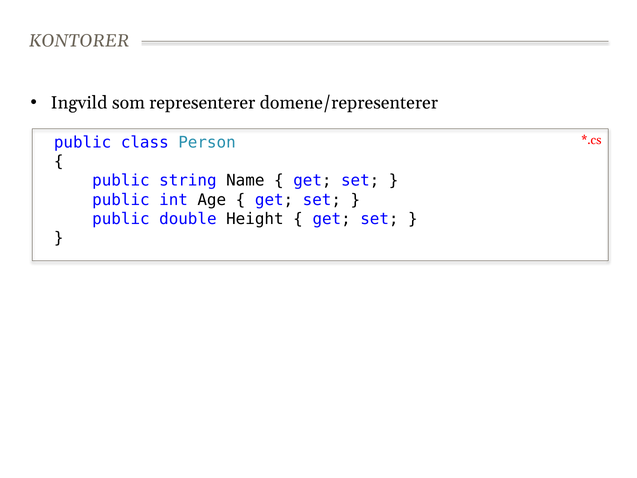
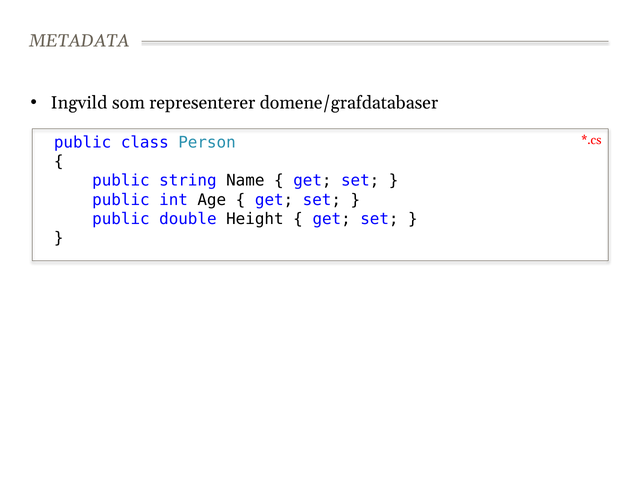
KONTORER: KONTORER -> METADATA (79, 41)
domene/representerer: domene/representerer -> domene/grafdatabaser (349, 103)
